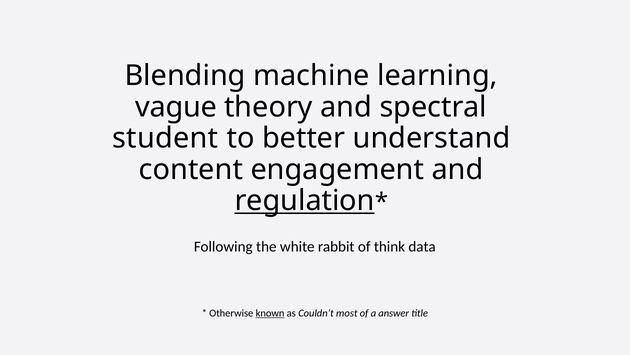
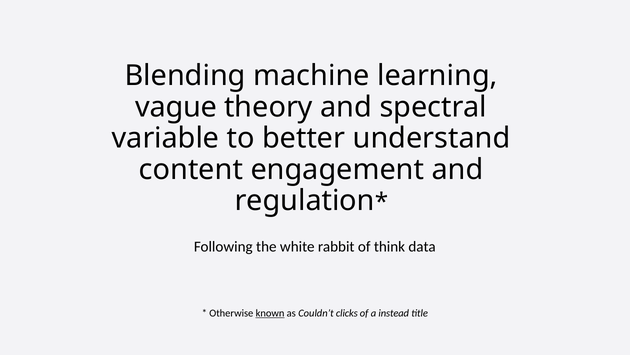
student: student -> variable (166, 138)
regulation underline: present -> none (305, 200)
most: most -> clicks (347, 313)
answer: answer -> instead (394, 313)
